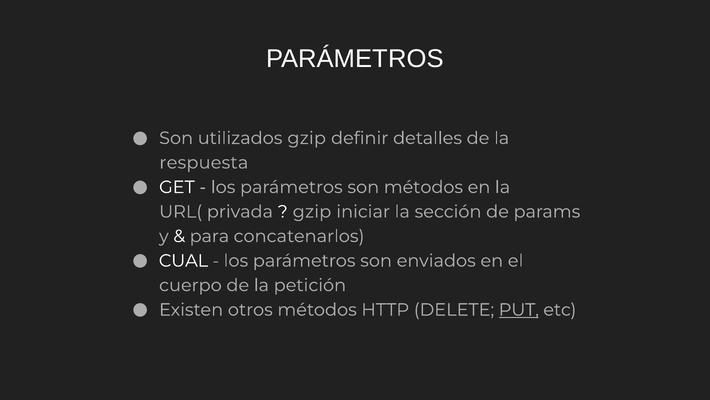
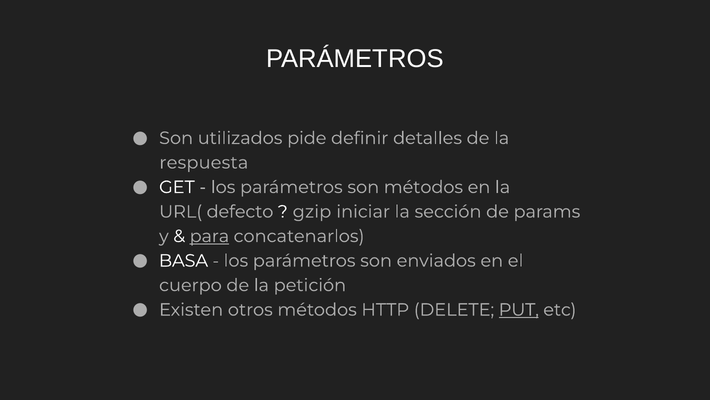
utilizados gzip: gzip -> pide (307, 138)
privada: privada -> defecto (240, 211)
para underline: none -> present (209, 236)
CUAL: CUAL -> BASA (183, 260)
